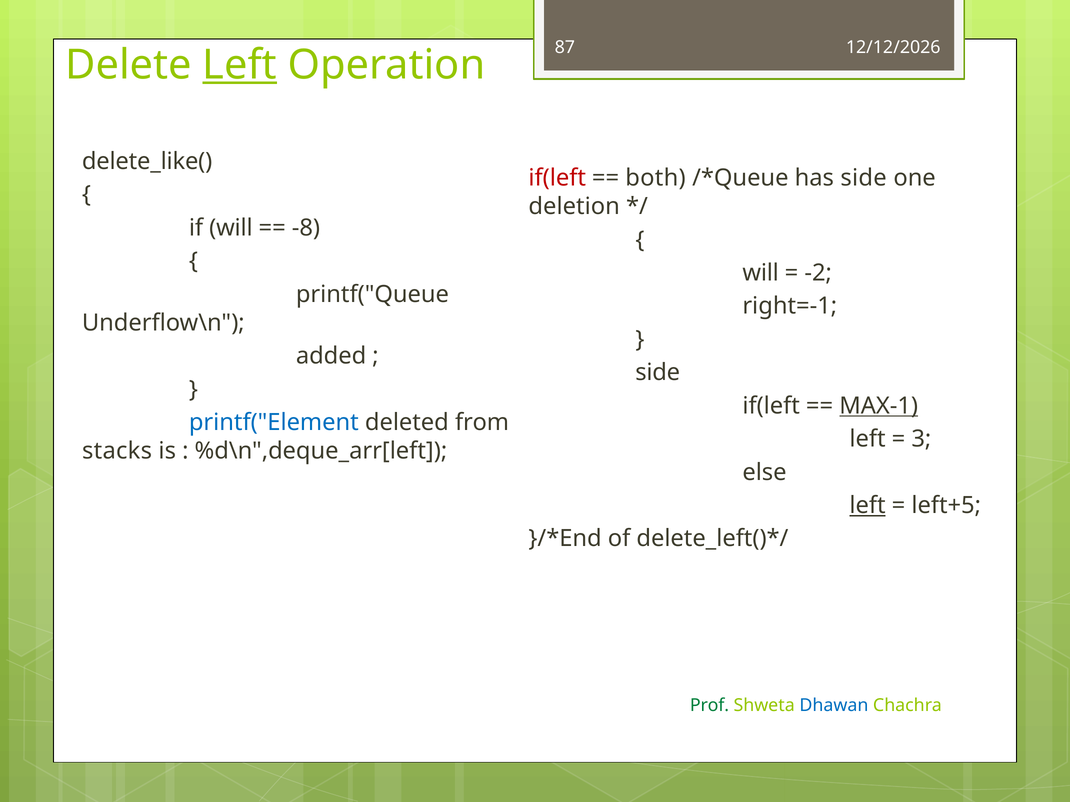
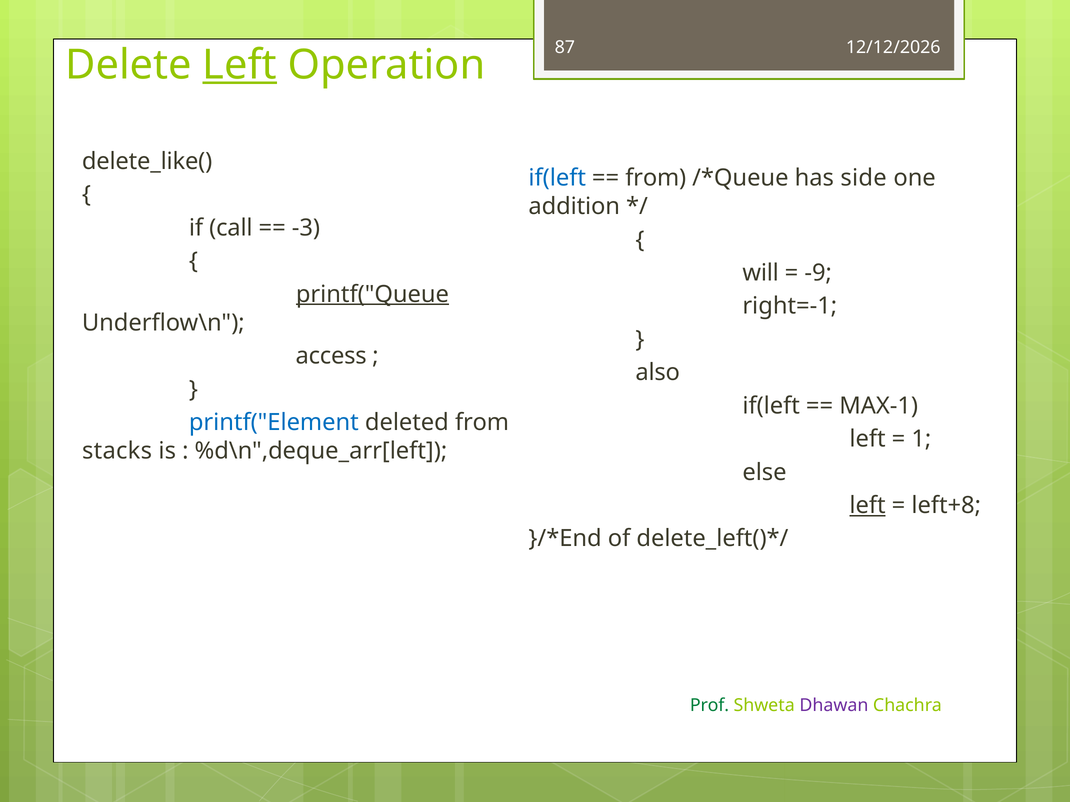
if(left colour: red -> blue (557, 178)
both: both -> from (656, 178)
deletion: deletion -> addition (574, 207)
if will: will -> call (231, 228)
-8: -8 -> -3 (306, 228)
-2: -2 -> -9 (818, 273)
printf("Queue underline: none -> present (372, 294)
added: added -> access (331, 356)
side: side -> also (658, 373)
MAX-1 underline: present -> none (879, 406)
3: 3 -> 1 (921, 439)
left+5: left+5 -> left+8 (946, 506)
Dhawan colour: blue -> purple (834, 706)
